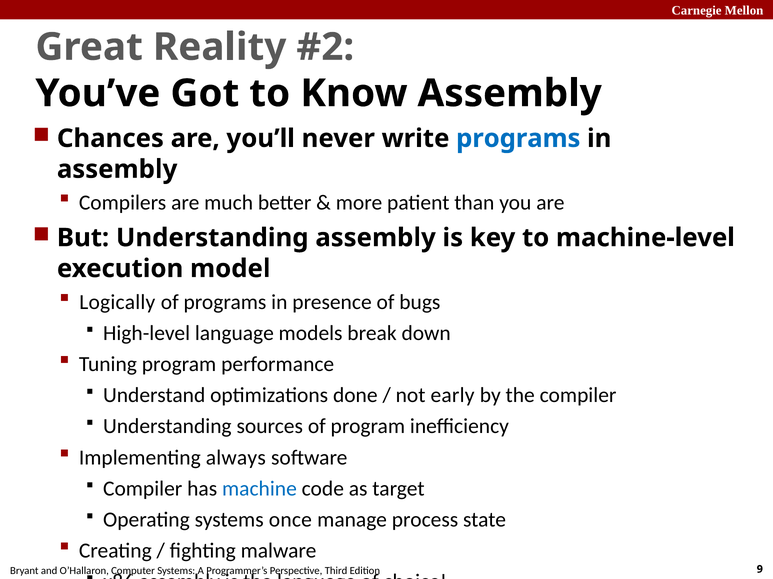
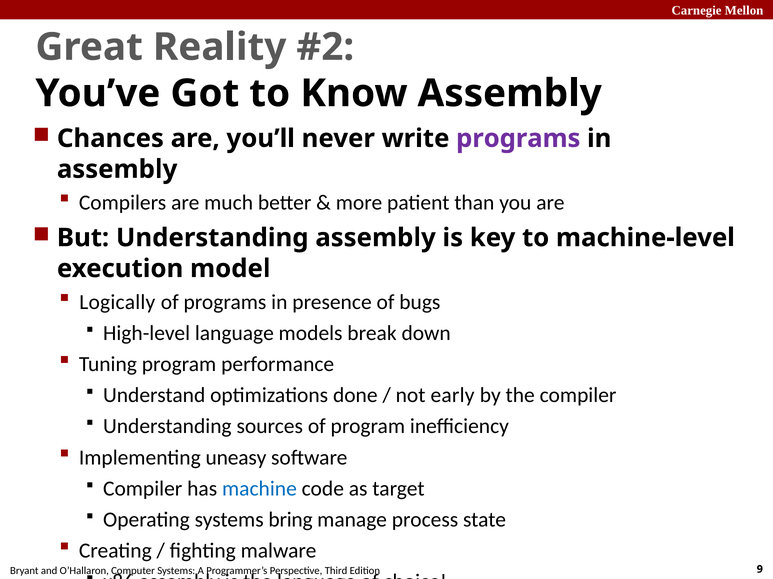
programs colour: blue -> purple (518, 139)
always: always -> uneasy (236, 458)
once: once -> bring (291, 520)
